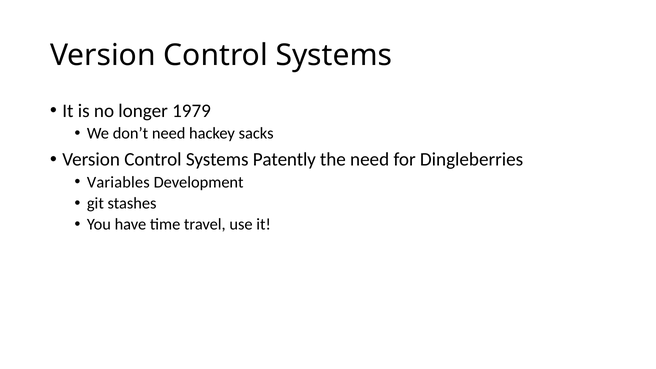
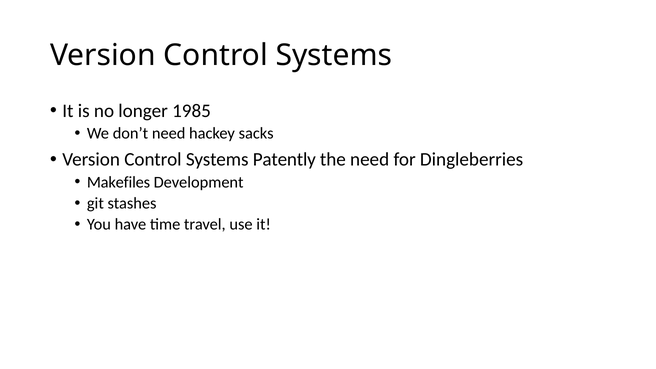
1979: 1979 -> 1985 (192, 111)
Variables: Variables -> Makefiles (119, 182)
